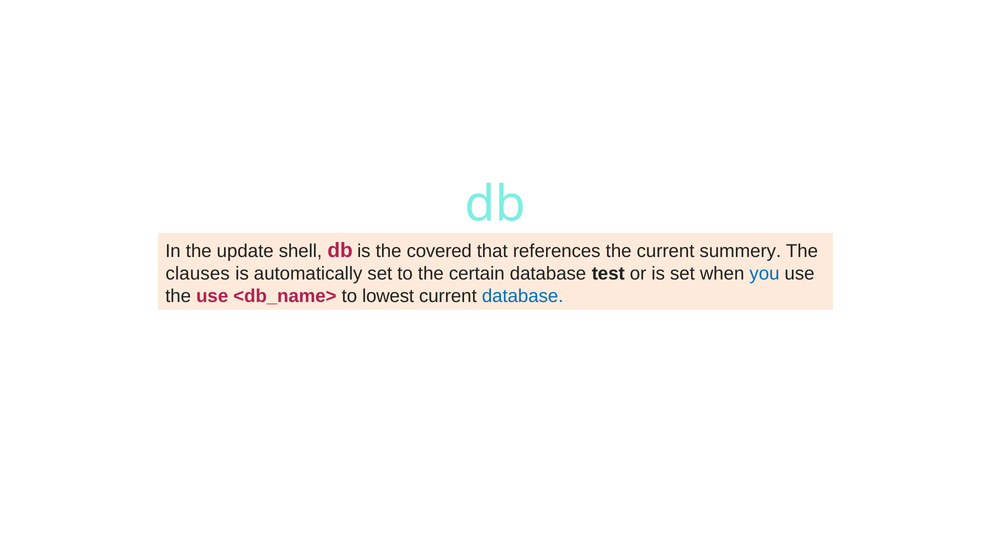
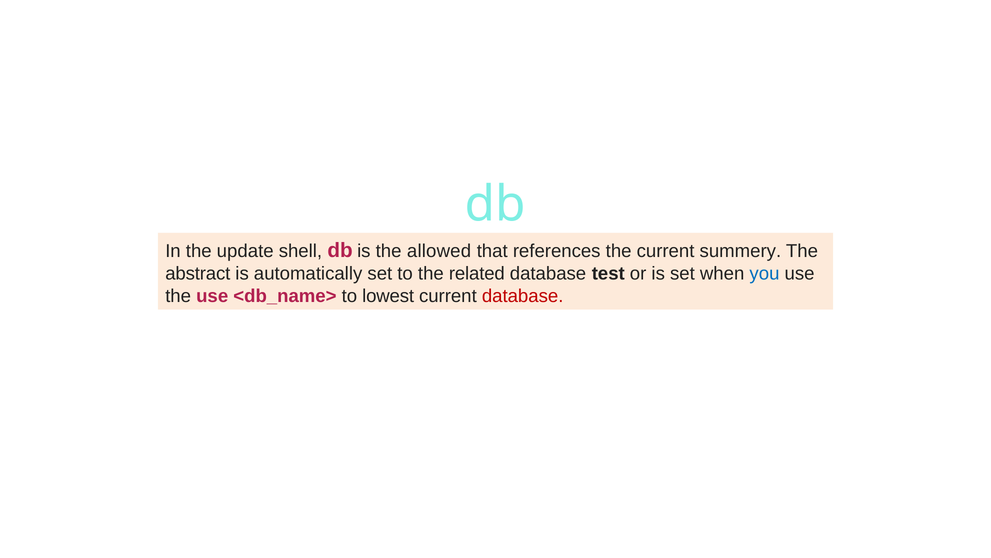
covered: covered -> allowed (439, 251)
clauses: clauses -> abstract (198, 274)
certain: certain -> related (477, 274)
database colour: blue -> red (523, 296)
